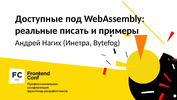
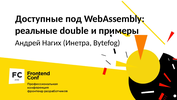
писать: писать -> double (74, 31)
